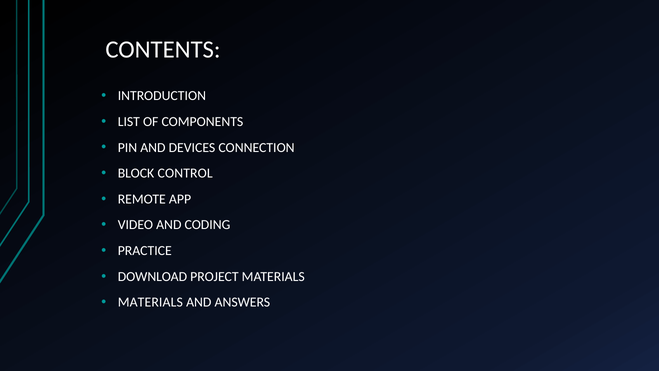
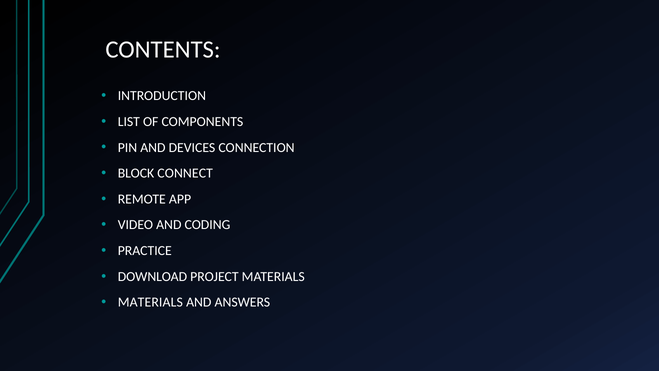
CONTROL: CONTROL -> CONNECT (185, 173)
